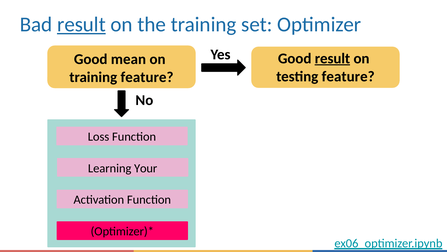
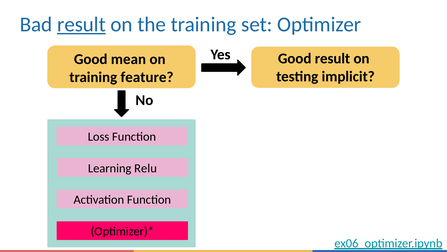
result underline: present -> none (332, 58)
testing feature: feature -> implicit (348, 76)
Your: Your -> Relu (146, 168)
